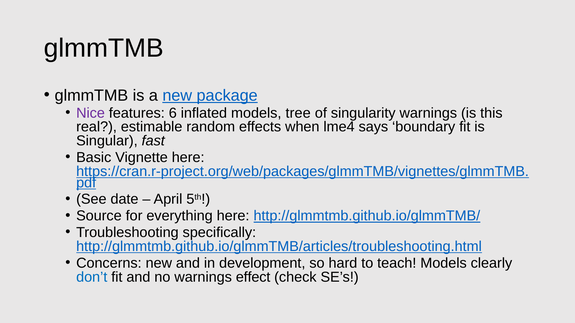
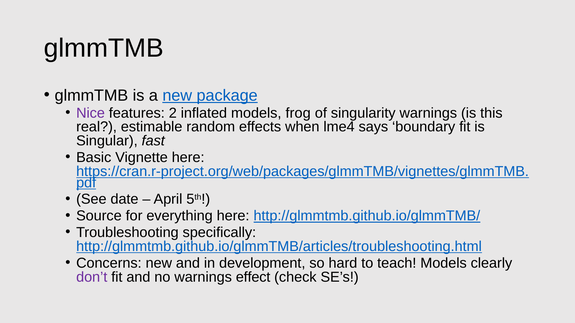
6: 6 -> 2 (173, 113)
tree: tree -> frog (298, 113)
don’t colour: blue -> purple (92, 277)
